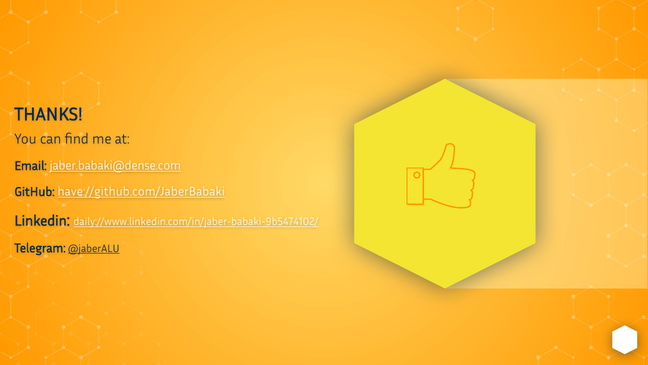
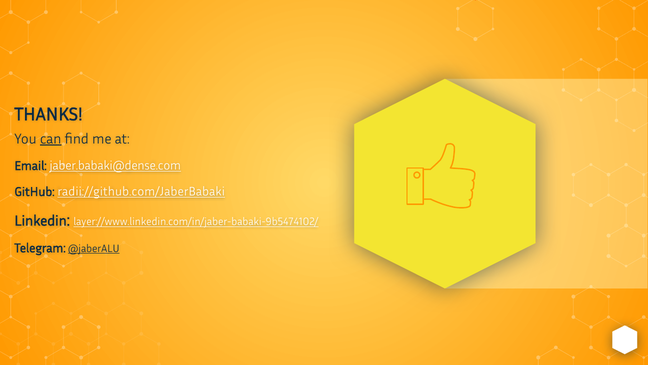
can underline: none -> present (51, 139)
have://github.com/JaberBabaki: have://github.com/JaberBabaki -> radii://github.com/JaberBabaki (141, 191)
daily://www.linkedin.com/in/jaber-babaki-9b5474102/: daily://www.linkedin.com/in/jaber-babaki-9b5474102/ -> layer://www.linkedin.com/in/jaber-babaki-9b5474102/ (196, 222)
